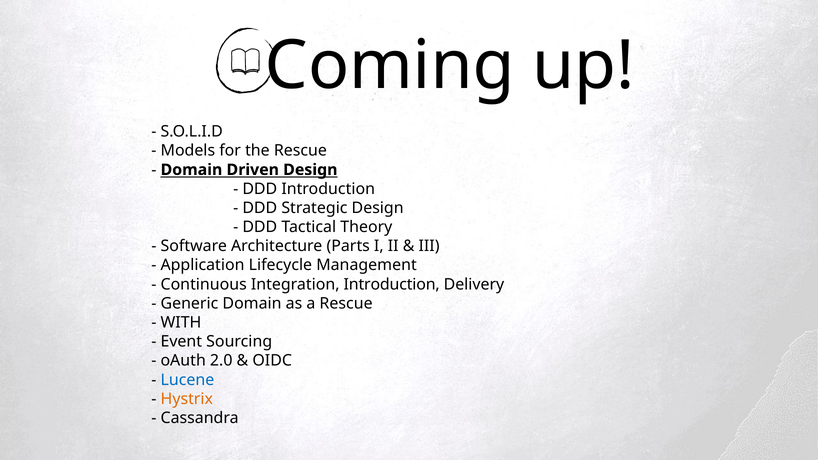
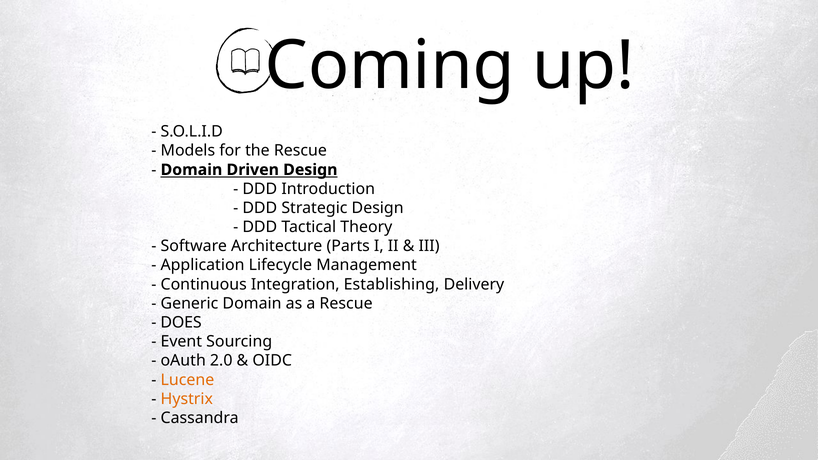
Integration Introduction: Introduction -> Establishing (392, 284)
WITH: WITH -> DOES (181, 323)
Lucene colour: blue -> orange (187, 380)
